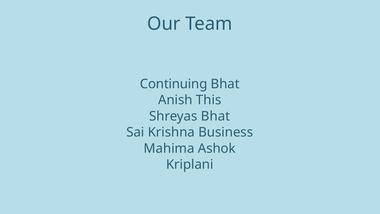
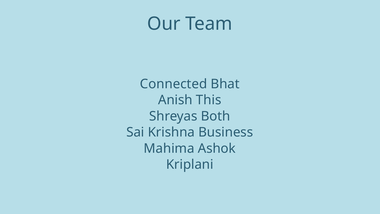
Continuing: Continuing -> Connected (174, 84)
Shreyas Bhat: Bhat -> Both (216, 116)
